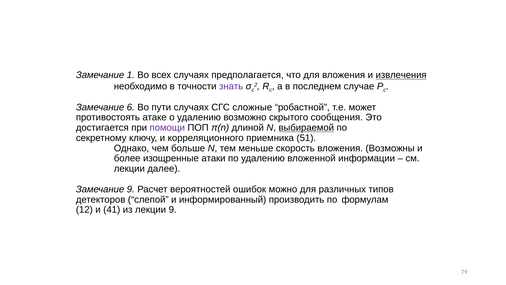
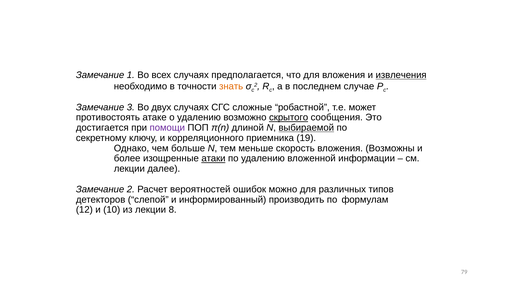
знать colour: purple -> orange (231, 86)
6: 6 -> 3 (131, 107)
пути: пути -> двух (161, 107)
скрытого underline: none -> present (289, 117)
51: 51 -> 19 (306, 138)
атаки underline: none -> present (213, 158)
Замечание 9: 9 -> 2 (131, 189)
41: 41 -> 10 (112, 210)
лекции 9: 9 -> 8 (173, 210)
